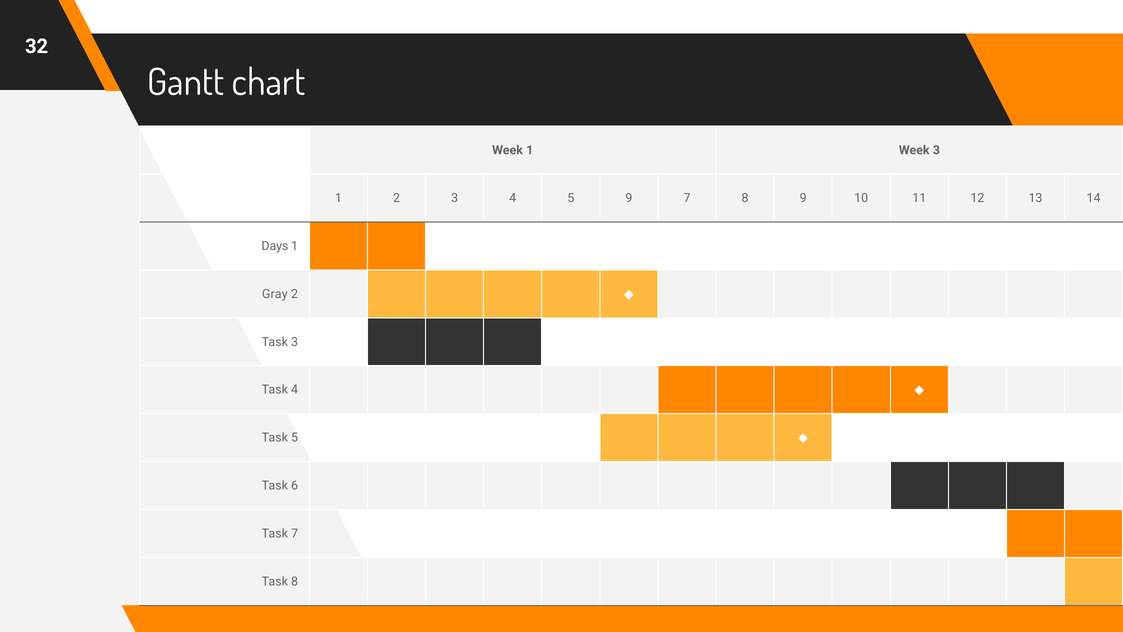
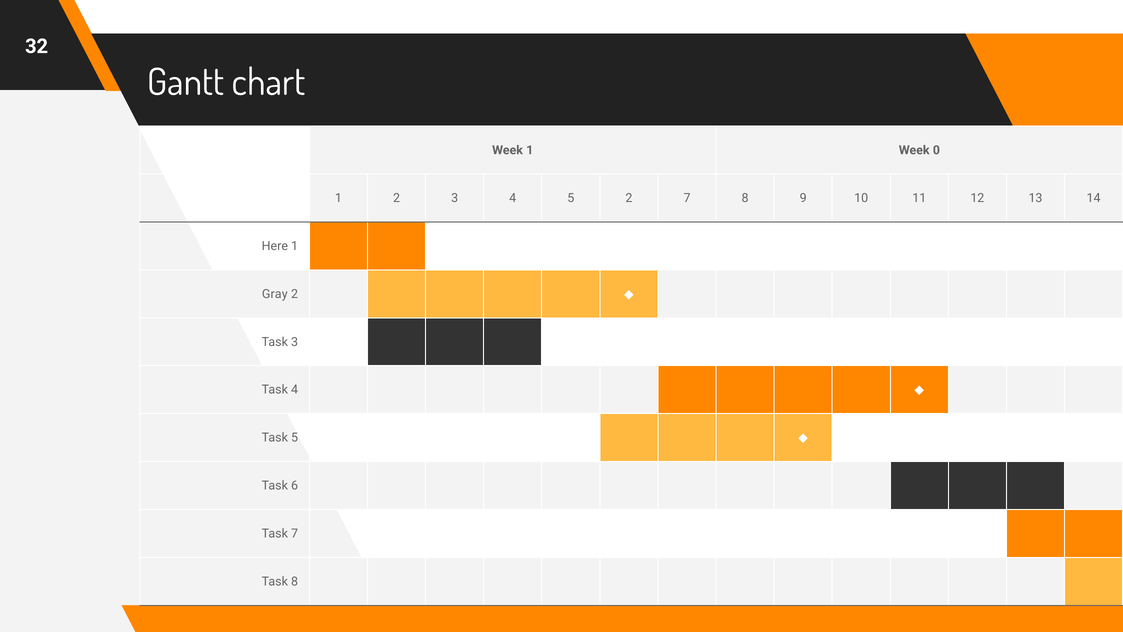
Week 3: 3 -> 0 (936, 150)
5 9: 9 -> 2 (629, 198)
Days: Days -> Here (275, 246)
